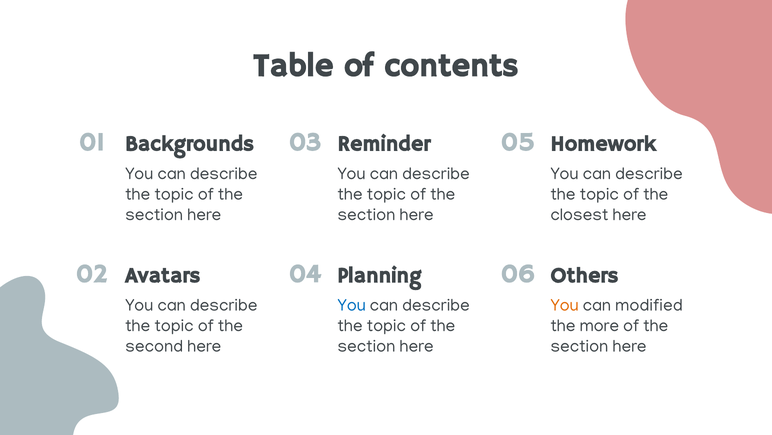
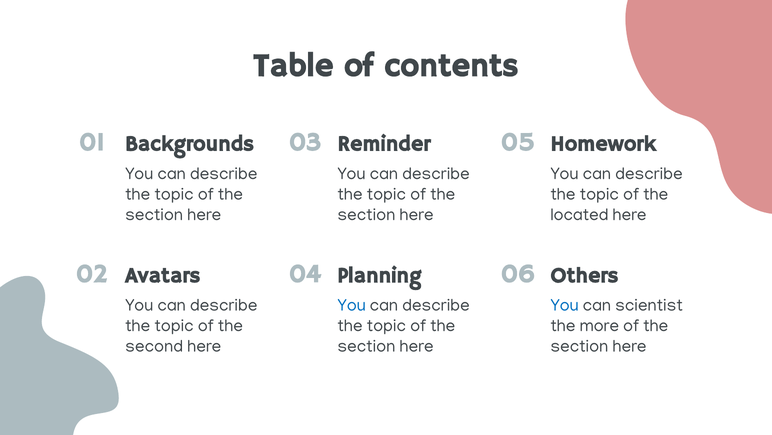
closest: closest -> located (579, 214)
You colour: orange -> blue (565, 305)
modified: modified -> scientist (649, 305)
